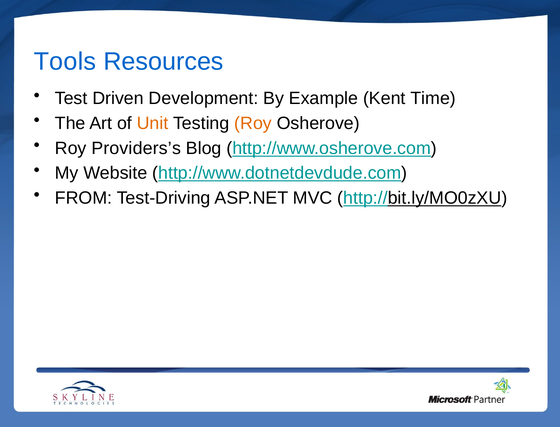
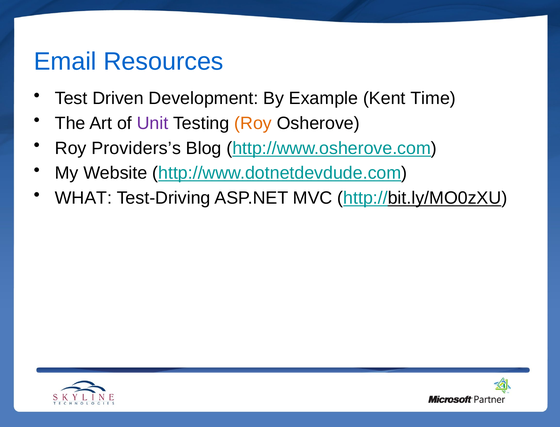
Tools: Tools -> Email (65, 61)
Unit colour: orange -> purple (153, 123)
FROM: FROM -> WHAT (83, 198)
